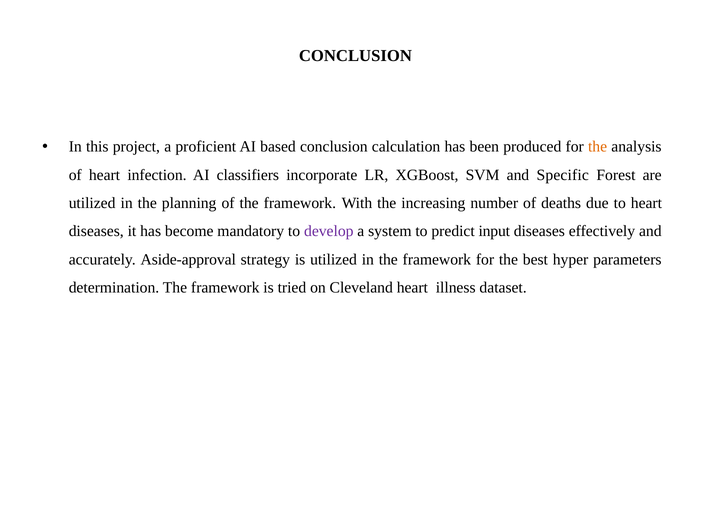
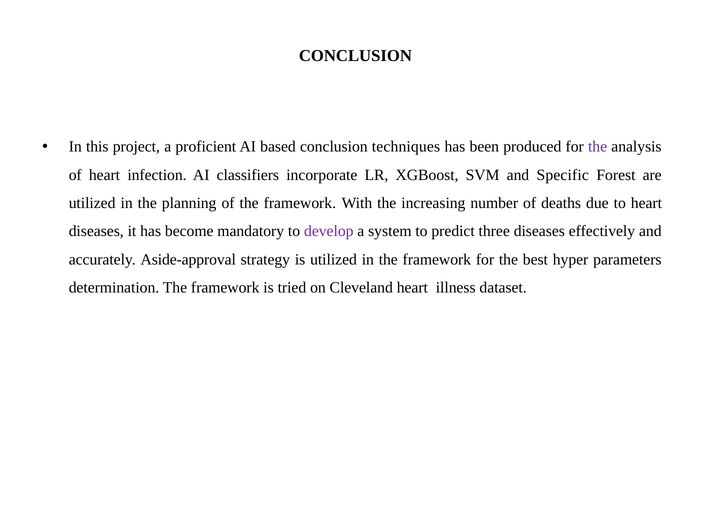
calculation: calculation -> techniques (406, 147)
the colour: orange -> purple (598, 147)
input: input -> three (494, 231)
